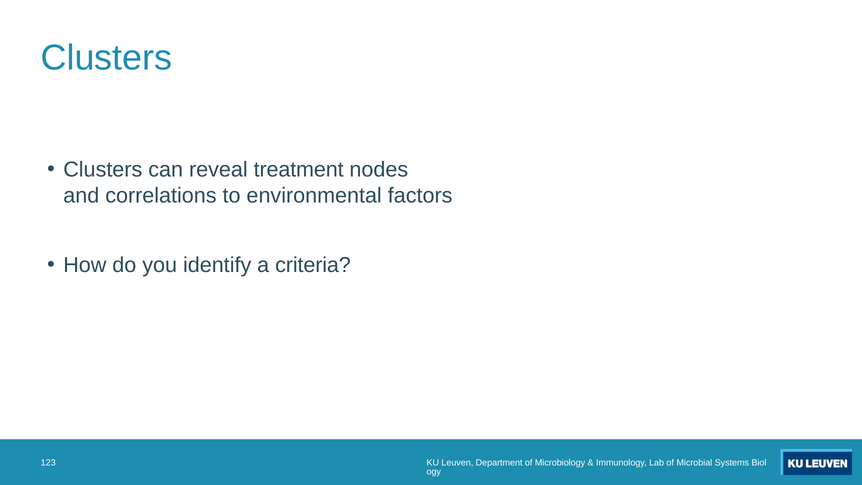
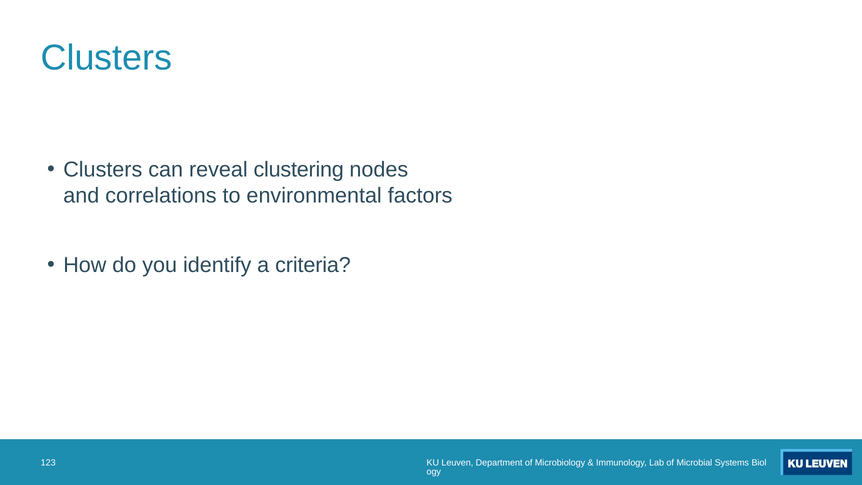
treatment: treatment -> clustering (299, 170)
